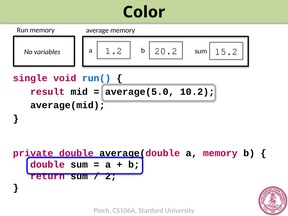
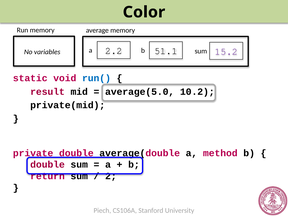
1.2: 1.2 -> 2.2 (114, 51)
20.2: 20.2 -> 51.1 (166, 51)
15.2 colour: black -> purple (226, 51)
single: single -> static (30, 78)
average(mid: average(mid -> private(mid (68, 105)
a memory: memory -> method (220, 153)
